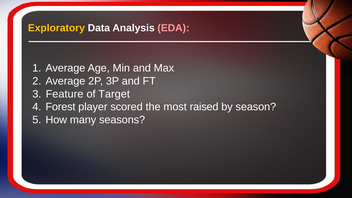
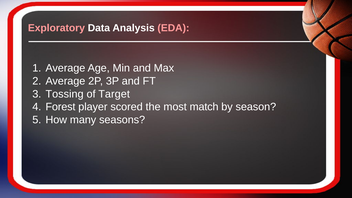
Exploratory colour: yellow -> pink (56, 28)
Feature: Feature -> Tossing (65, 94)
raised: raised -> match (204, 107)
